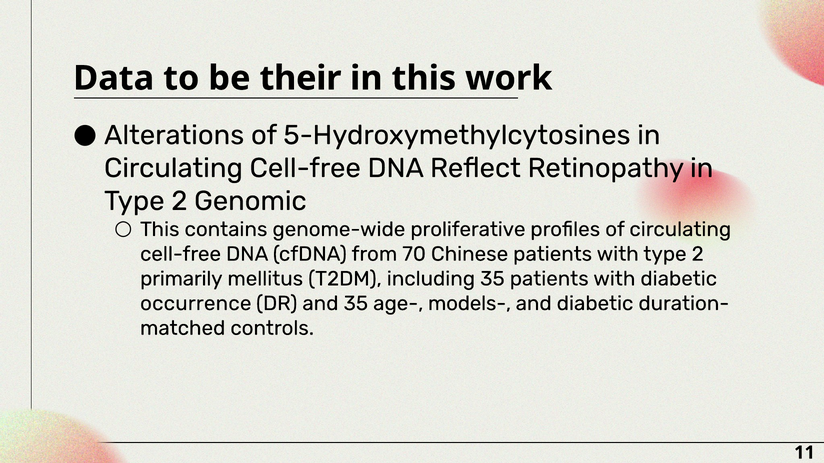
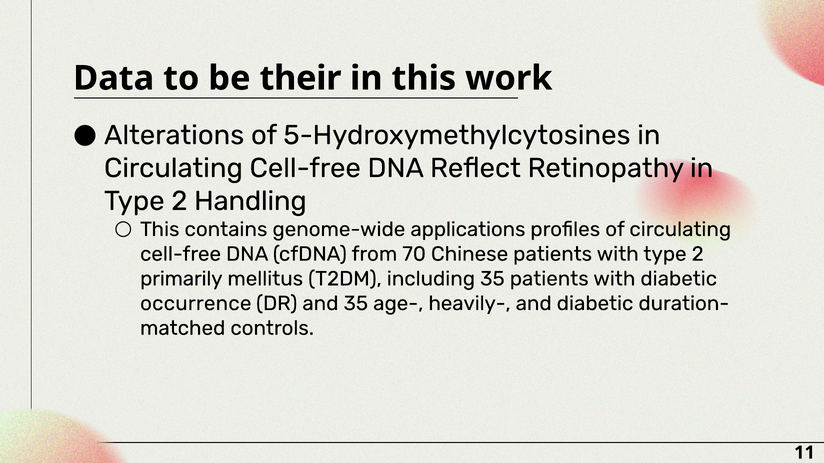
Genomic: Genomic -> Handling (250, 201)
proliferative: proliferative -> applications (468, 230)
models-: models- -> heavily- (470, 304)
